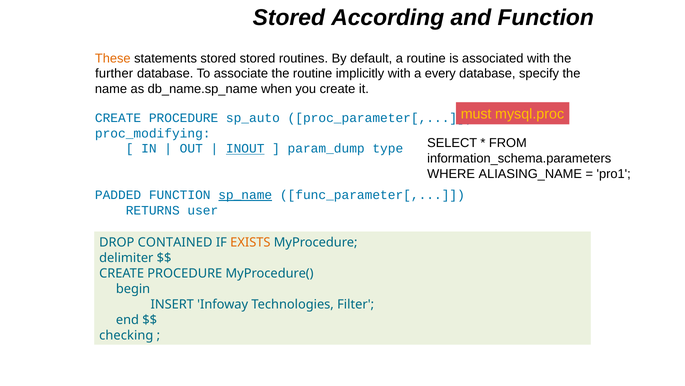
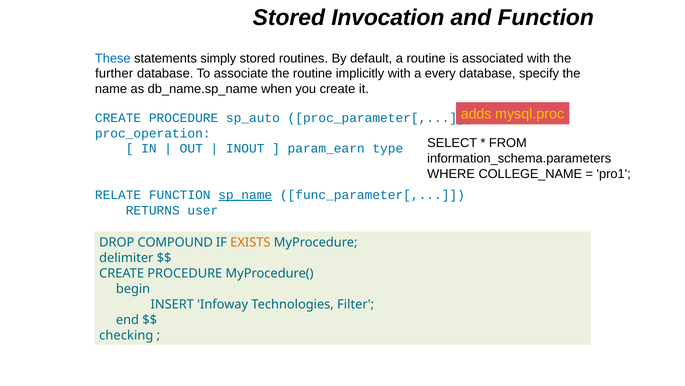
According: According -> Invocation (388, 18)
These colour: orange -> blue (113, 58)
statements stored: stored -> simply (218, 58)
must: must -> adds (476, 114)
proc_modifying: proc_modifying -> proc_operation (153, 133)
INOUT underline: present -> none (245, 148)
param_dump: param_dump -> param_earn (326, 148)
ALIASING_NAME: ALIASING_NAME -> COLLEGE_NAME (530, 174)
PADDED: PADDED -> RELATE (118, 195)
CONTAINED: CONTAINED -> COMPOUND (175, 242)
